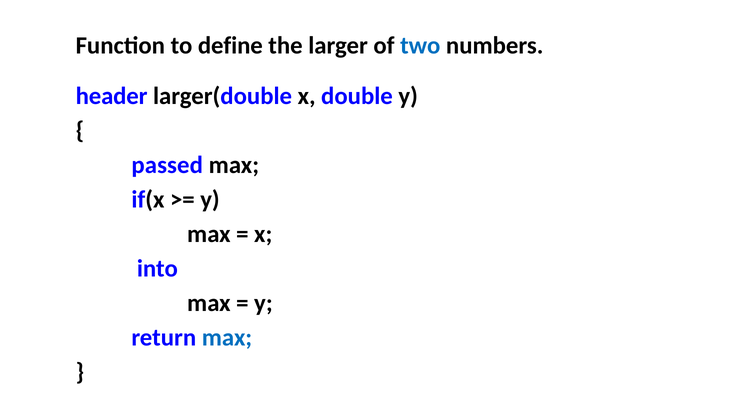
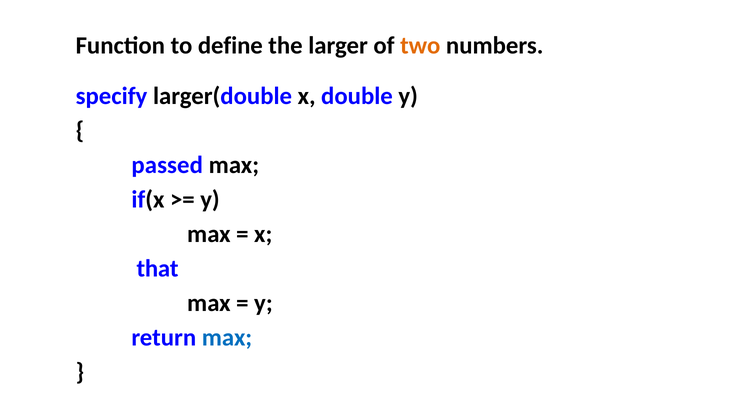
two colour: blue -> orange (420, 45)
header: header -> specify (111, 96)
into: into -> that (158, 269)
